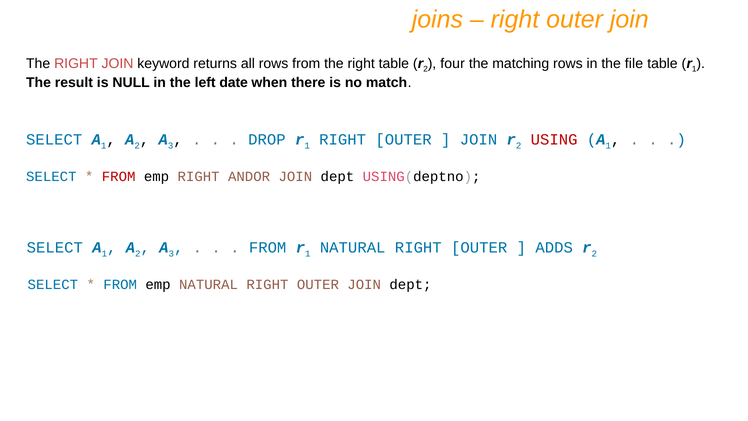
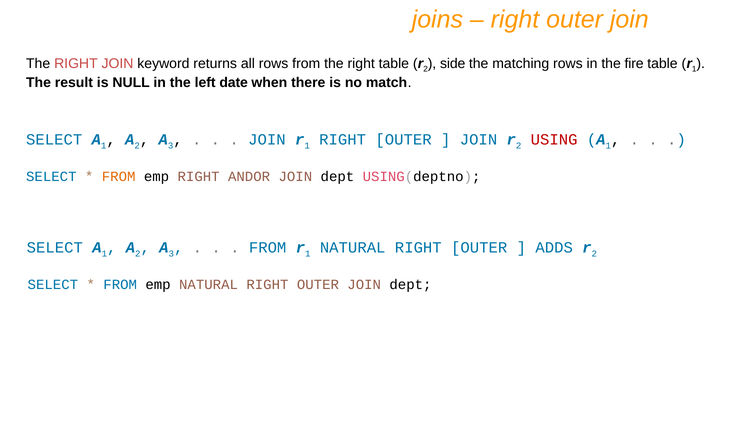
four: four -> side (453, 64)
file: file -> fire (634, 64)
DROP: DROP -> JOIN (267, 139)
FROM colour: red -> orange (119, 176)
